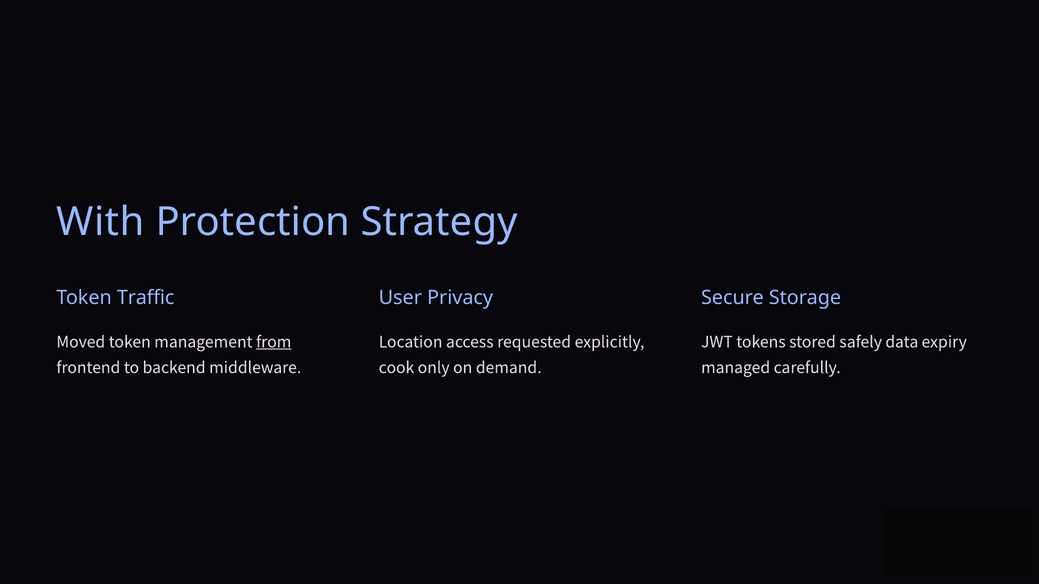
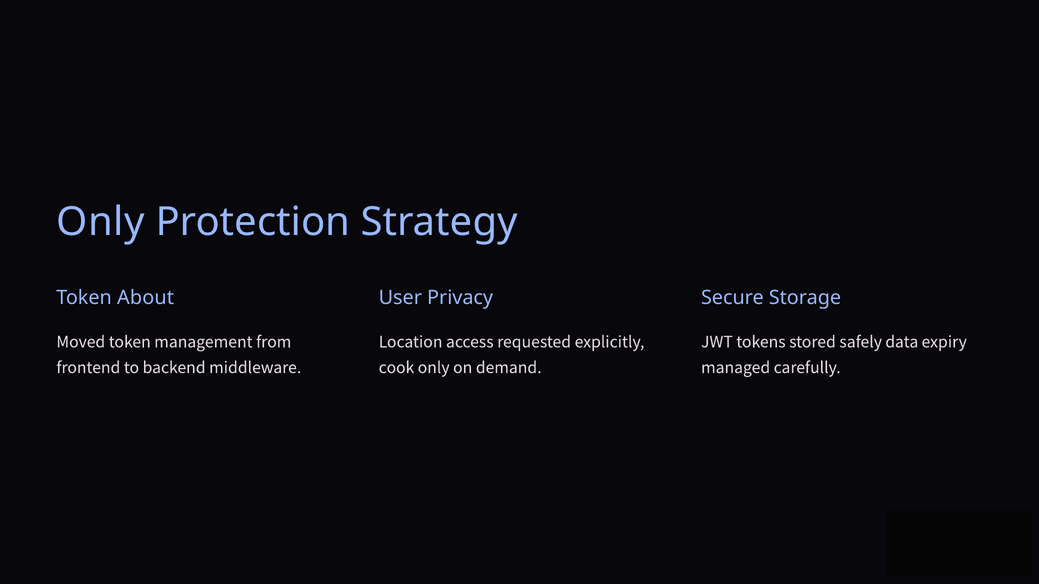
With: With -> Only (101, 222)
Traffic: Traffic -> About (146, 298)
from underline: present -> none (274, 342)
